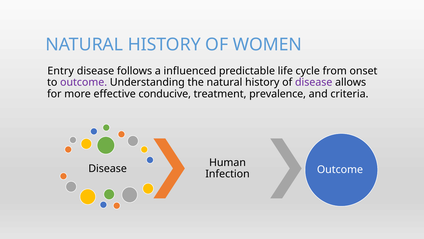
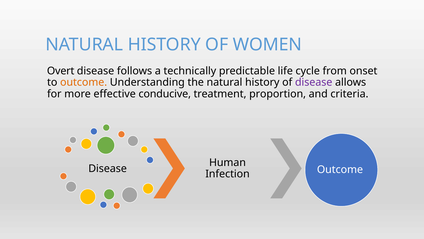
Entry: Entry -> Overt (61, 71)
influenced: influenced -> technically (190, 71)
outcome colour: purple -> orange (84, 82)
prevalence: prevalence -> proportion (278, 94)
